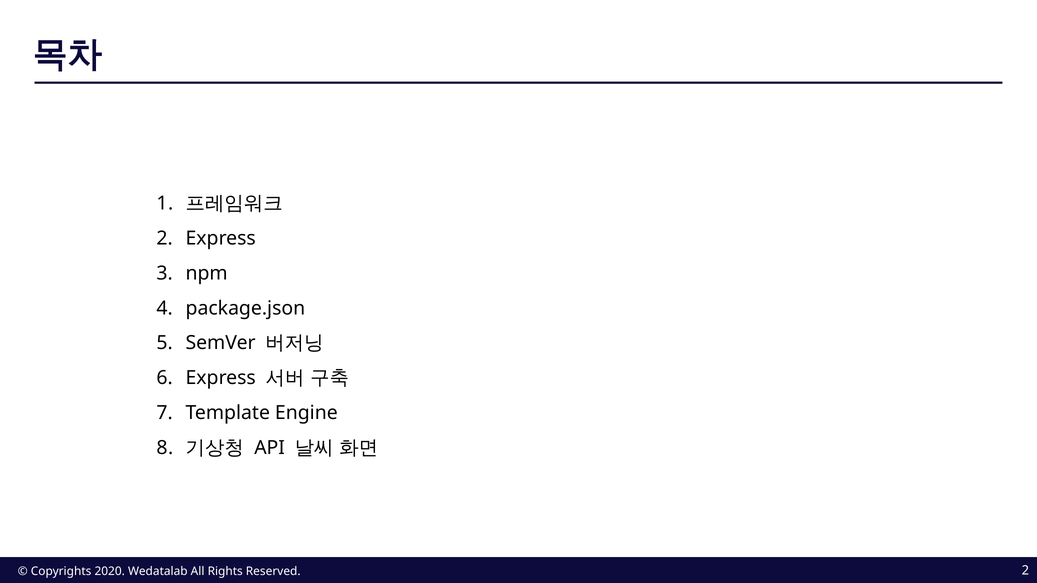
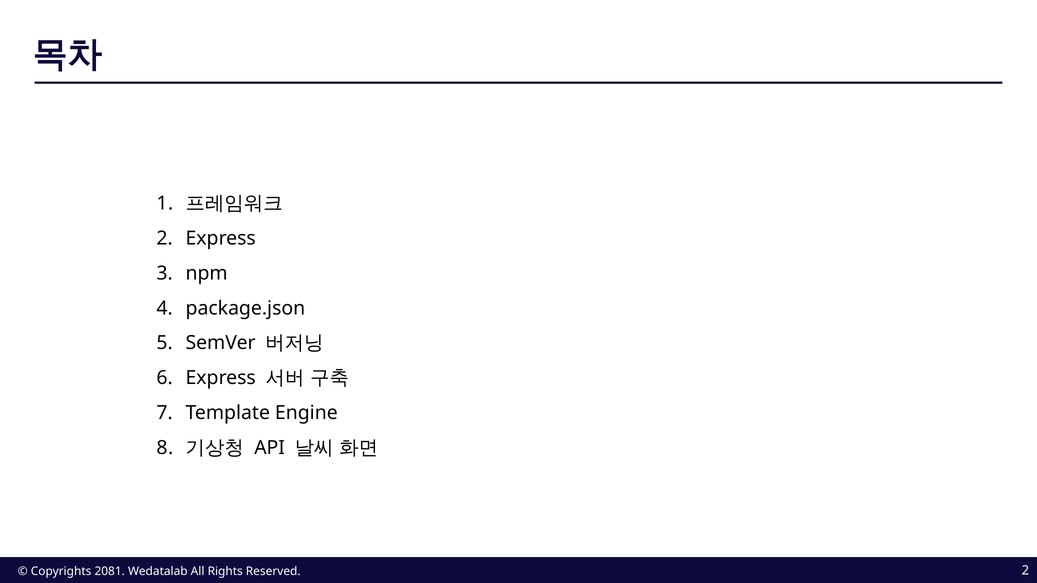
2020: 2020 -> 2081 (110, 571)
